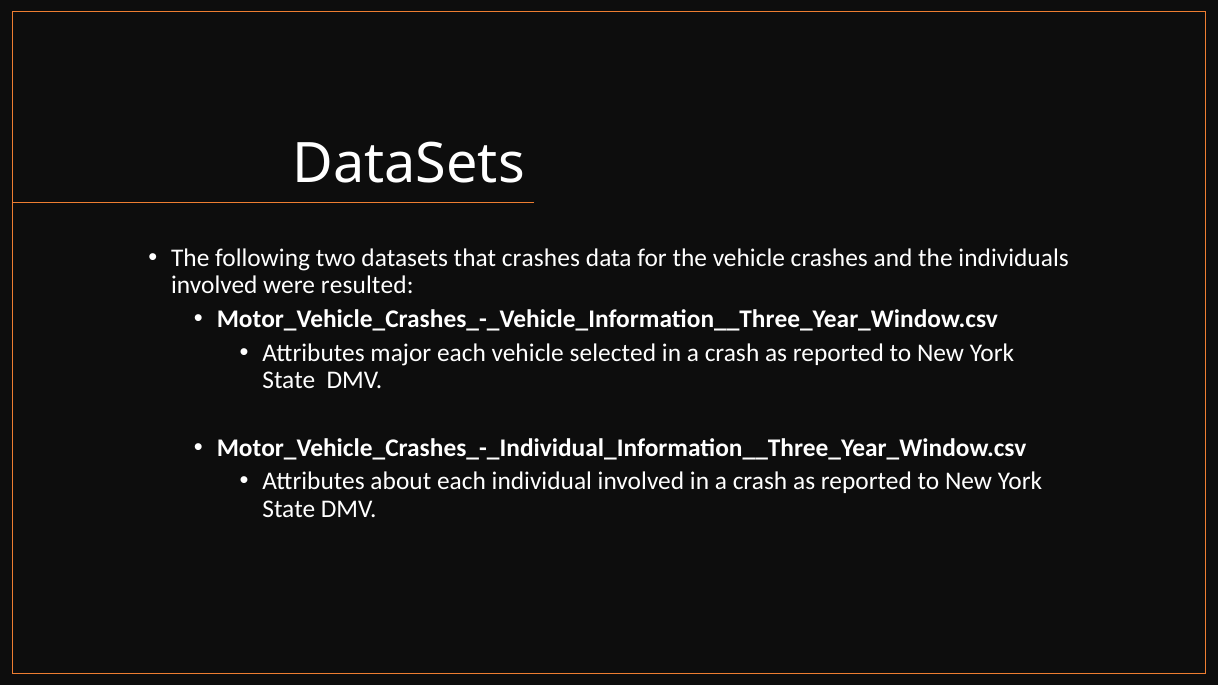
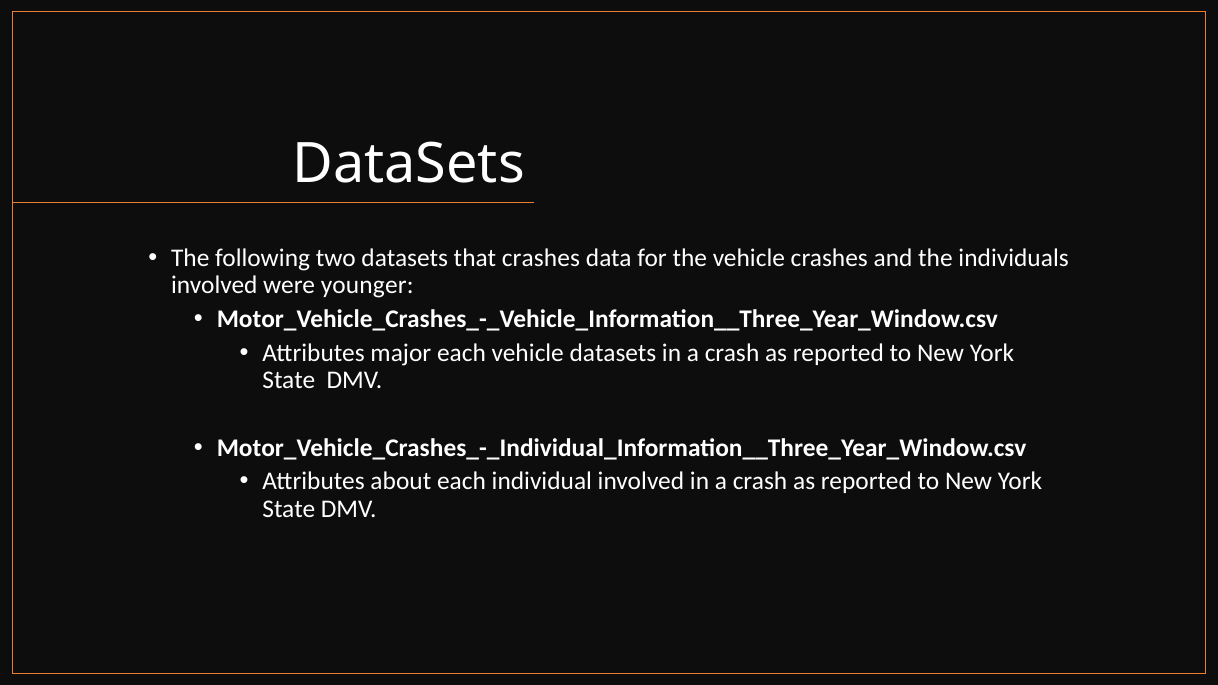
resulted: resulted -> younger (367, 285)
vehicle selected: selected -> datasets (613, 353)
